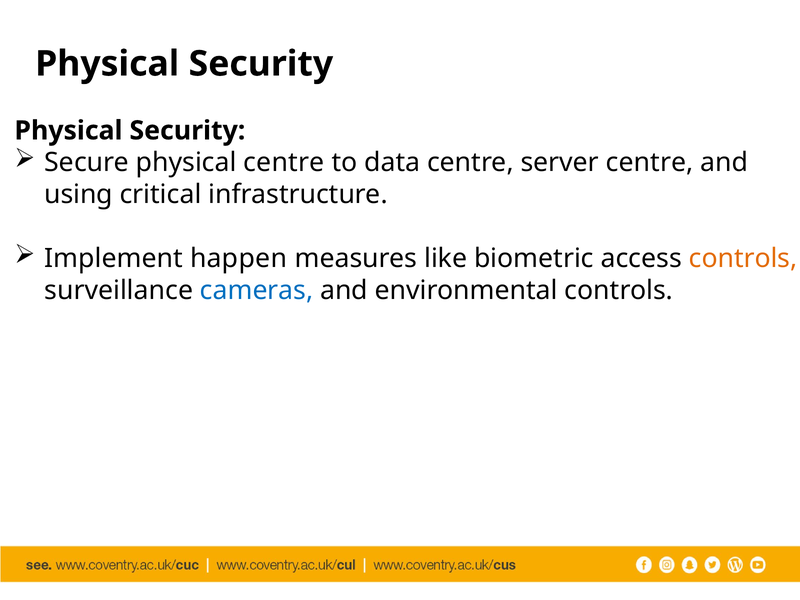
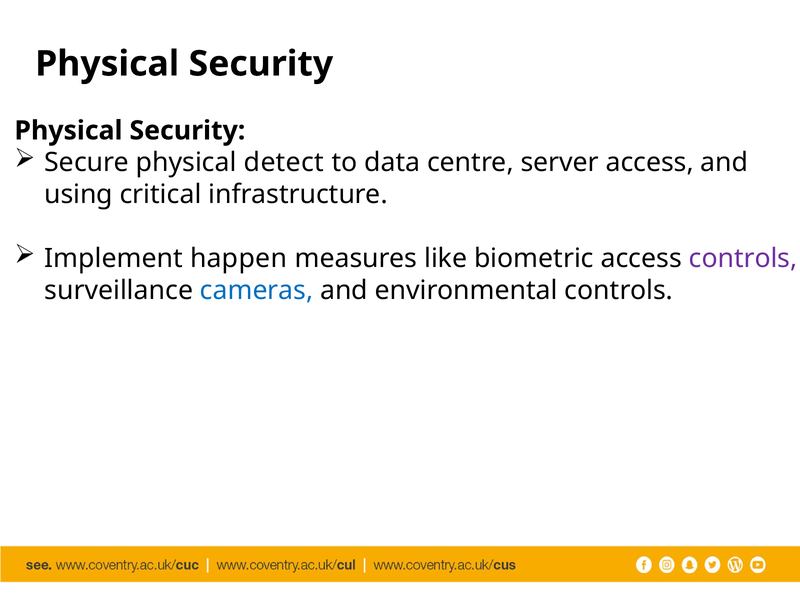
physical centre: centre -> detect (284, 163)
server centre: centre -> access (650, 163)
controls colour: orange -> purple (743, 259)
